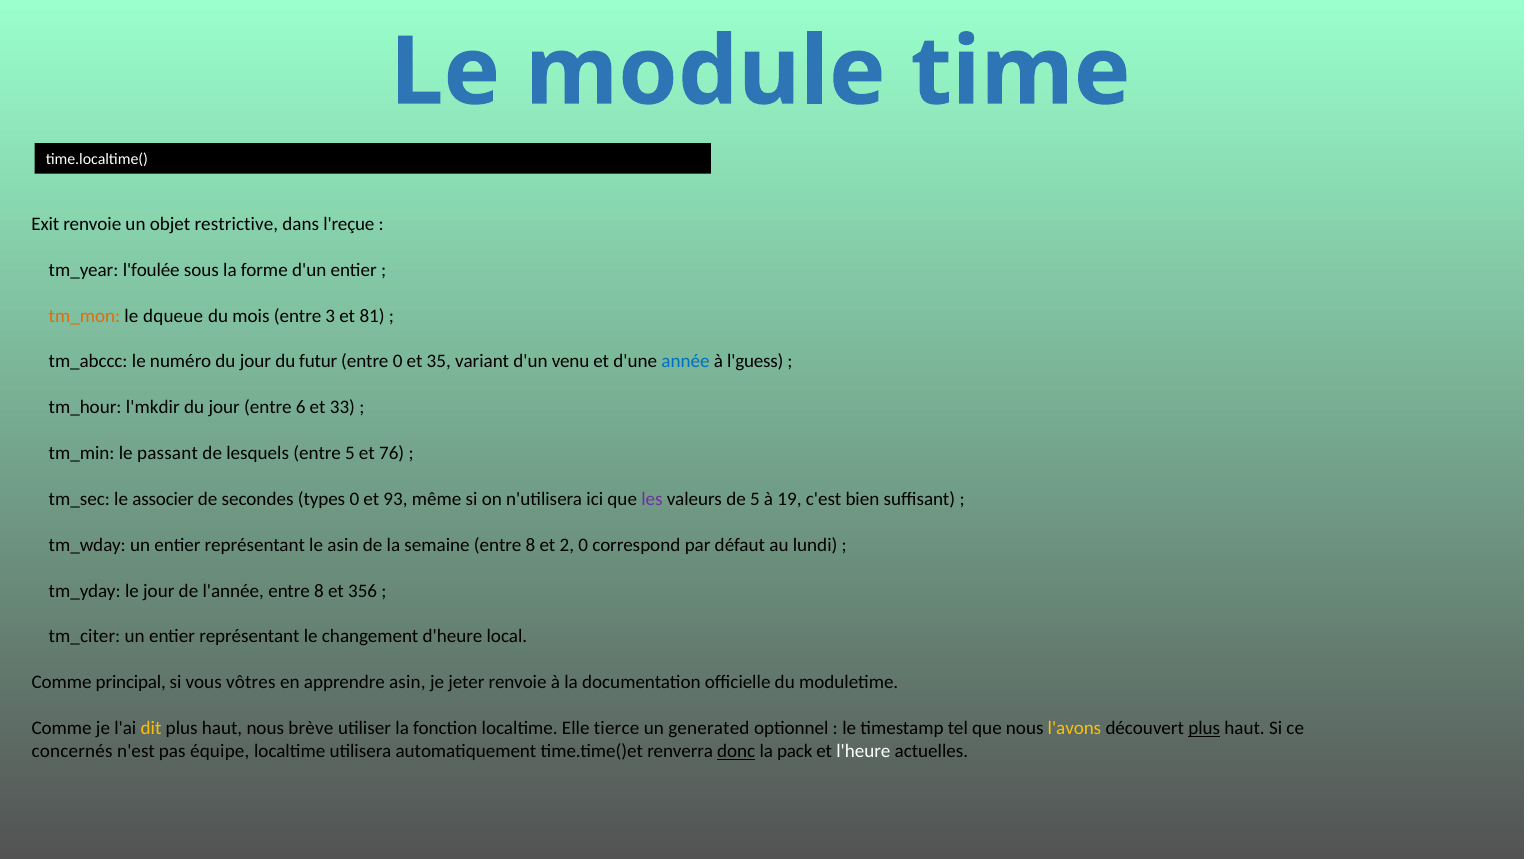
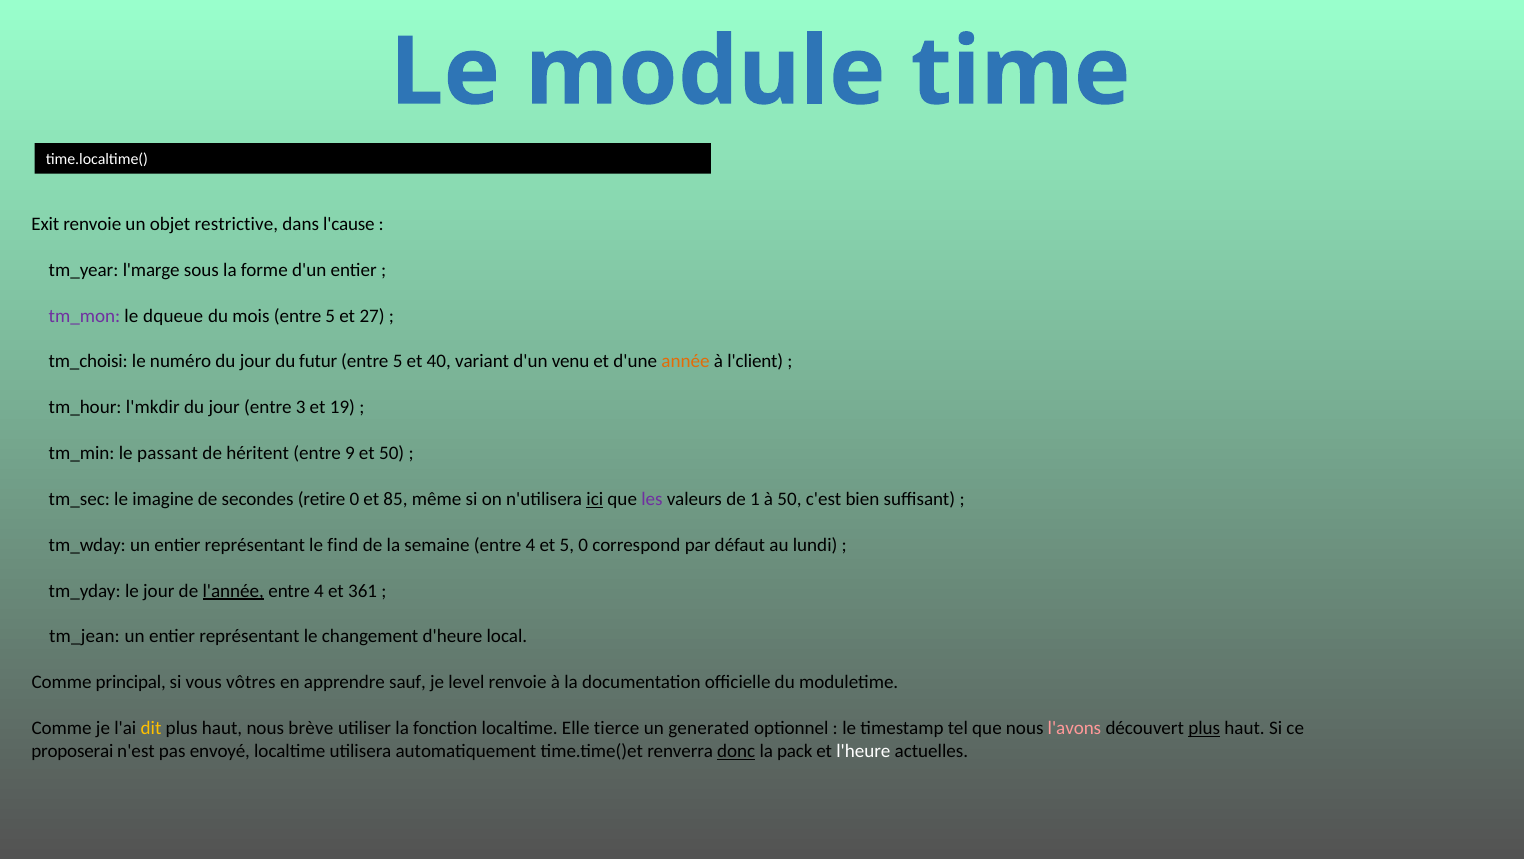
l'reçue: l'reçue -> l'cause (349, 224)
l'foulée: l'foulée -> l'marge (151, 270)
tm_mon colour: orange -> purple (84, 316)
mois entre 3: 3 -> 5 (330, 316)
81: 81 -> 27 (372, 316)
tm_abccc: tm_abccc -> tm_choisi (88, 362)
0: 0 -> 5 (398, 362)
35: 35 -> 40 (439, 362)
année colour: blue -> orange (685, 362)
l'guess: l'guess -> l'client (755, 362)
6: 6 -> 3 (301, 408)
33: 33 -> 19 (342, 408)
lesquels: lesquels -> héritent (258, 454)
entre 5: 5 -> 9 (350, 454)
et 76: 76 -> 50 (392, 454)
associer: associer -> imagine (163, 499)
types: types -> retire (322, 499)
93: 93 -> 85 (396, 499)
ici underline: none -> present (595, 499)
de 5: 5 -> 1 (755, 499)
à 19: 19 -> 50 (790, 499)
le asin: asin -> find (343, 545)
semaine entre 8: 8 -> 4 (530, 545)
et 2: 2 -> 5 (567, 545)
l'année underline: none -> present (233, 591)
8: 8 -> 4 (319, 591)
356: 356 -> 361 (363, 591)
tm_citer: tm_citer -> tm_jean (84, 637)
apprendre asin: asin -> sauf (408, 683)
jeter: jeter -> level (466, 683)
l'avons colour: yellow -> pink (1074, 729)
concernés: concernés -> proposerai (72, 752)
équipe: équipe -> envoyé (220, 752)
